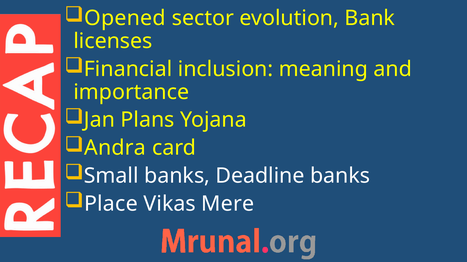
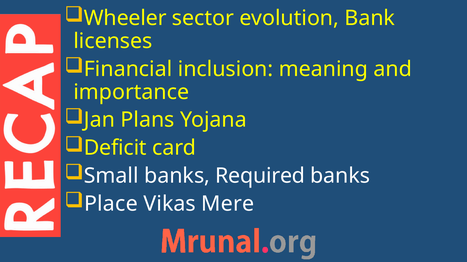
Opened: Opened -> Wheeler (125, 18)
Andra: Andra -> Deficit (115, 148)
Deadline: Deadline -> Required (260, 176)
